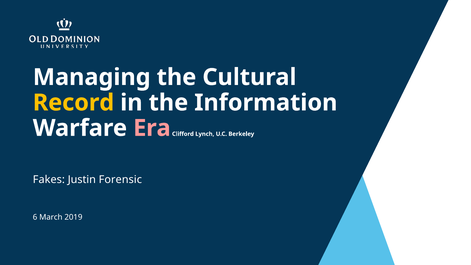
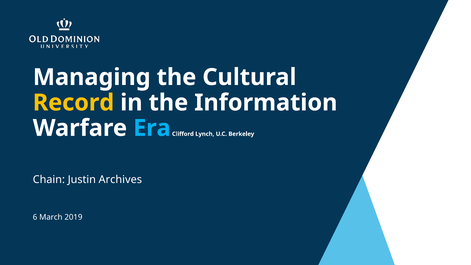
Era colour: pink -> light blue (152, 128)
Fakes: Fakes -> Chain (49, 179)
Forensic: Forensic -> Archives (120, 179)
